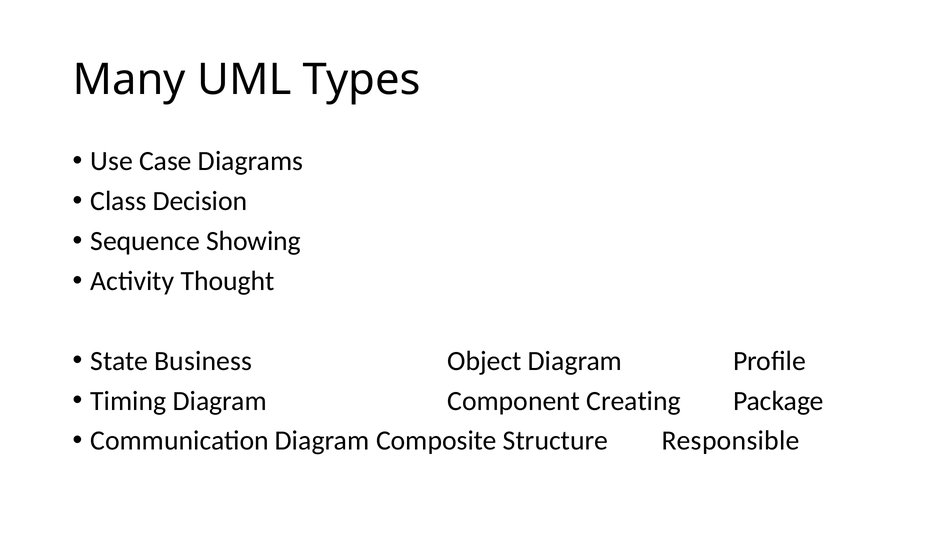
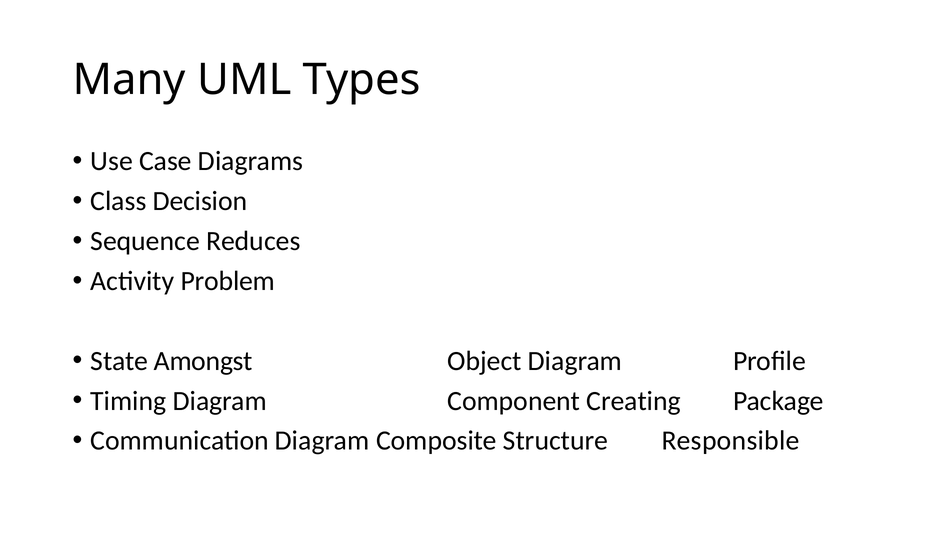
Showing: Showing -> Reduces (253, 241)
Thought: Thought -> Problem (228, 281)
Business: Business -> Amongst (203, 361)
